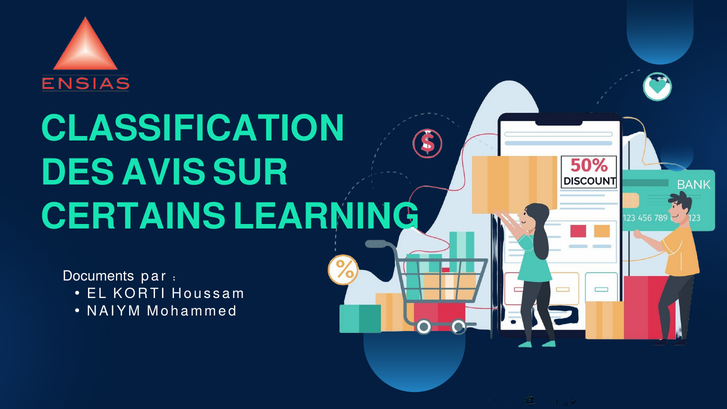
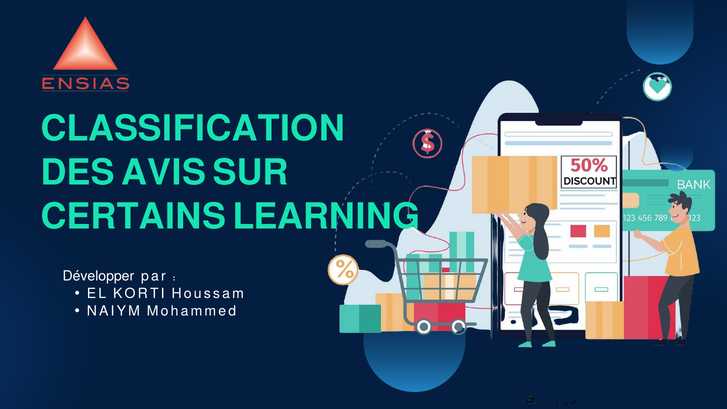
Documents: Documents -> Développer (98, 276)
